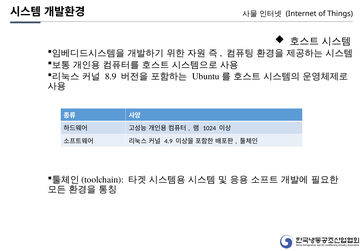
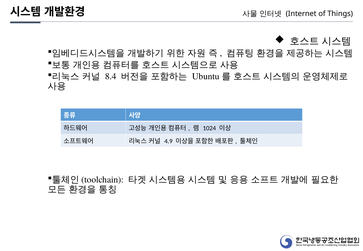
8.9: 8.9 -> 8.4 (111, 77)
